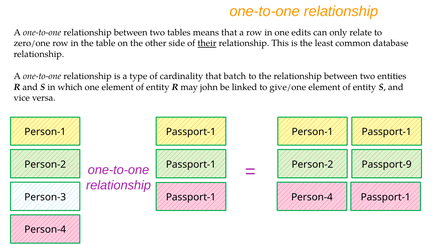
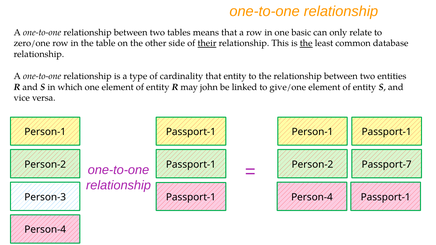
edits: edits -> basic (301, 32)
the underline: none -> present (306, 43)
that batch: batch -> entity (235, 76)
Passport-9: Passport-9 -> Passport-7 (387, 165)
